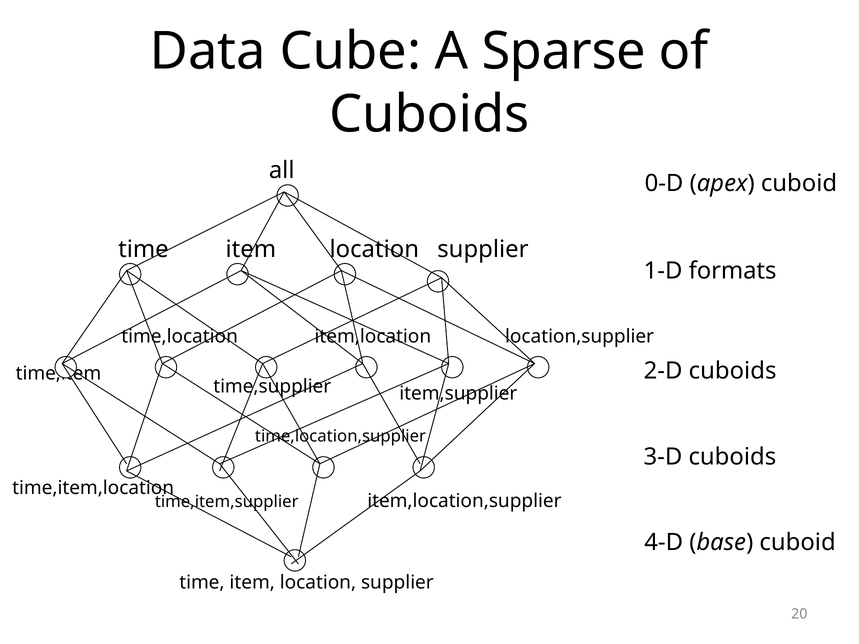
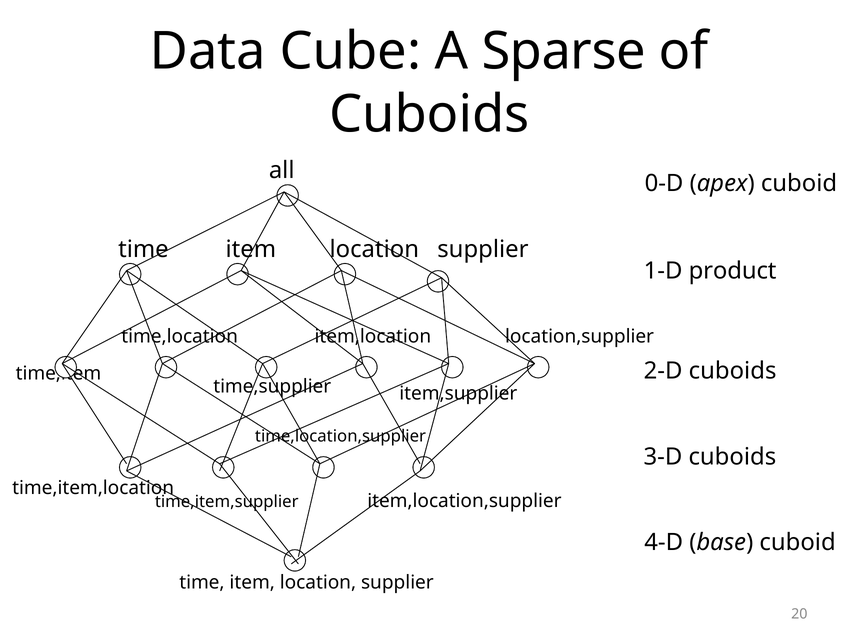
formats: formats -> product (733, 271)
